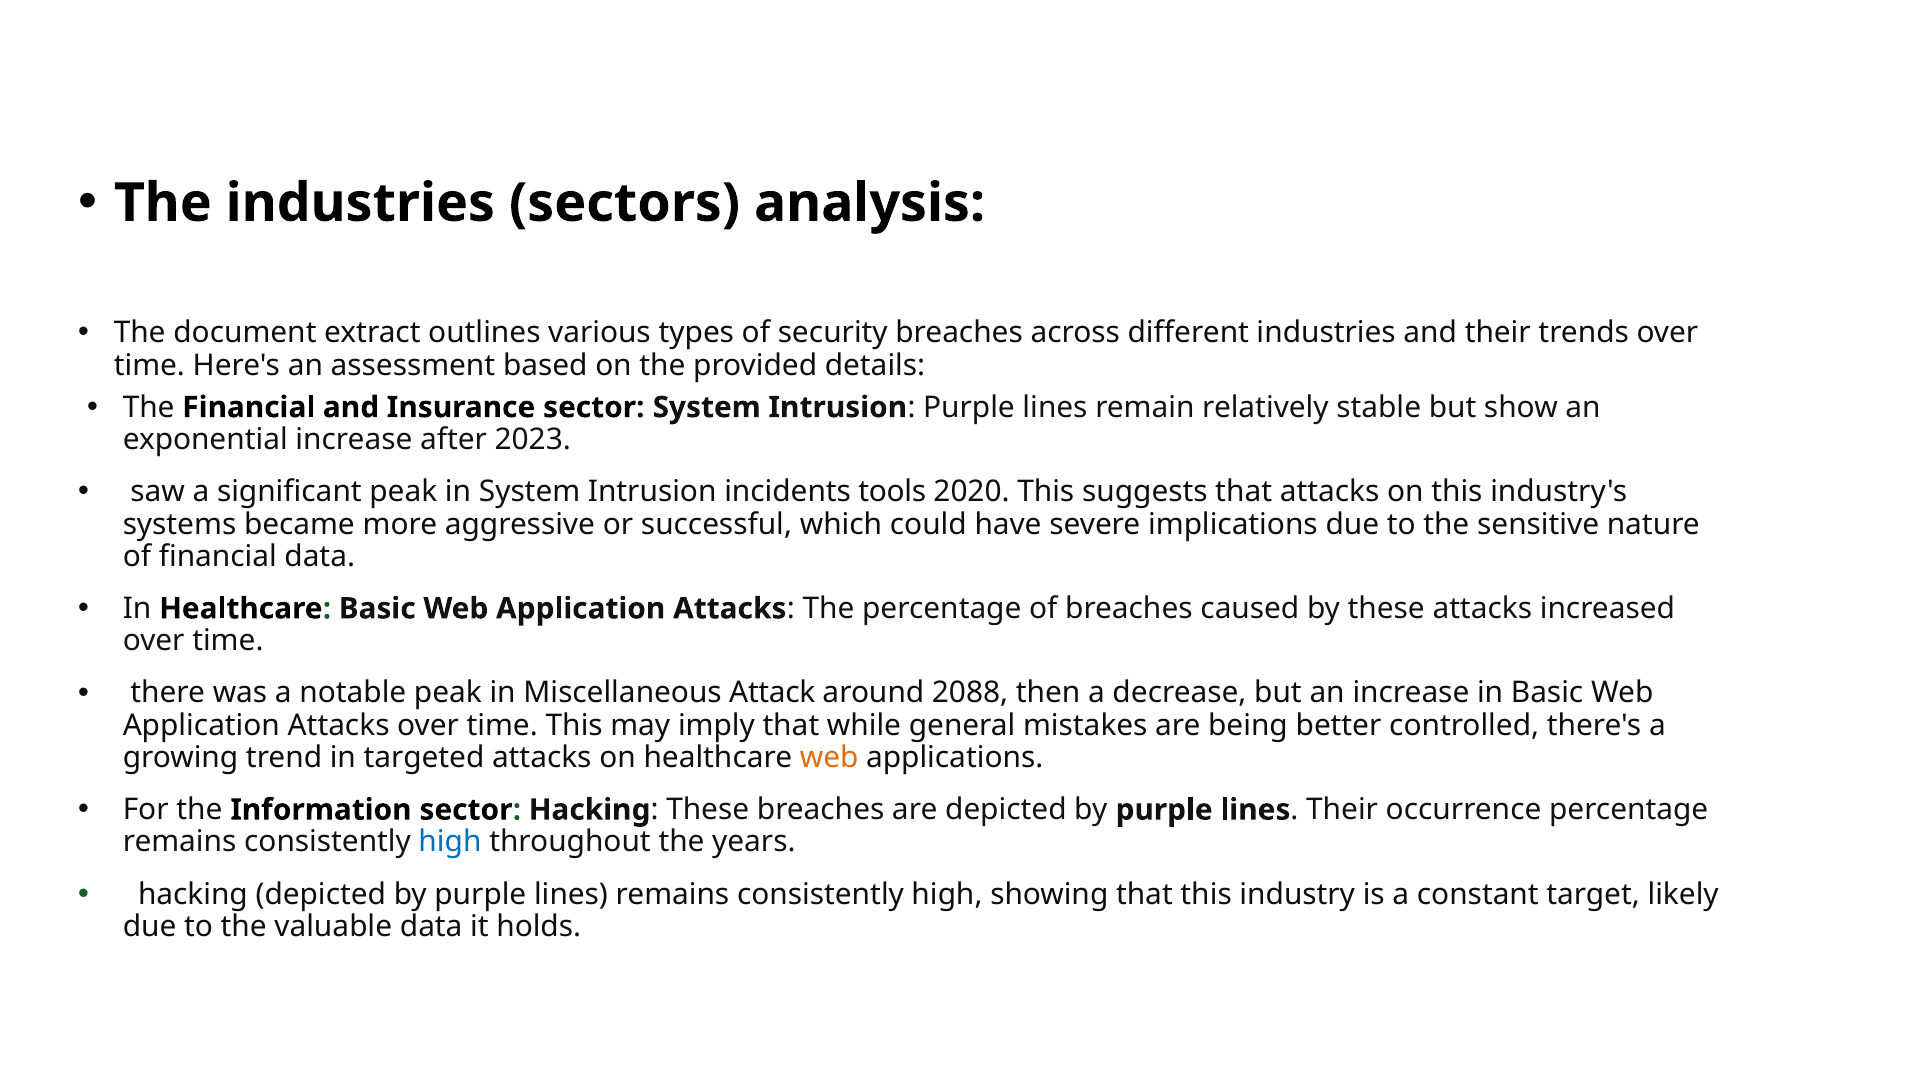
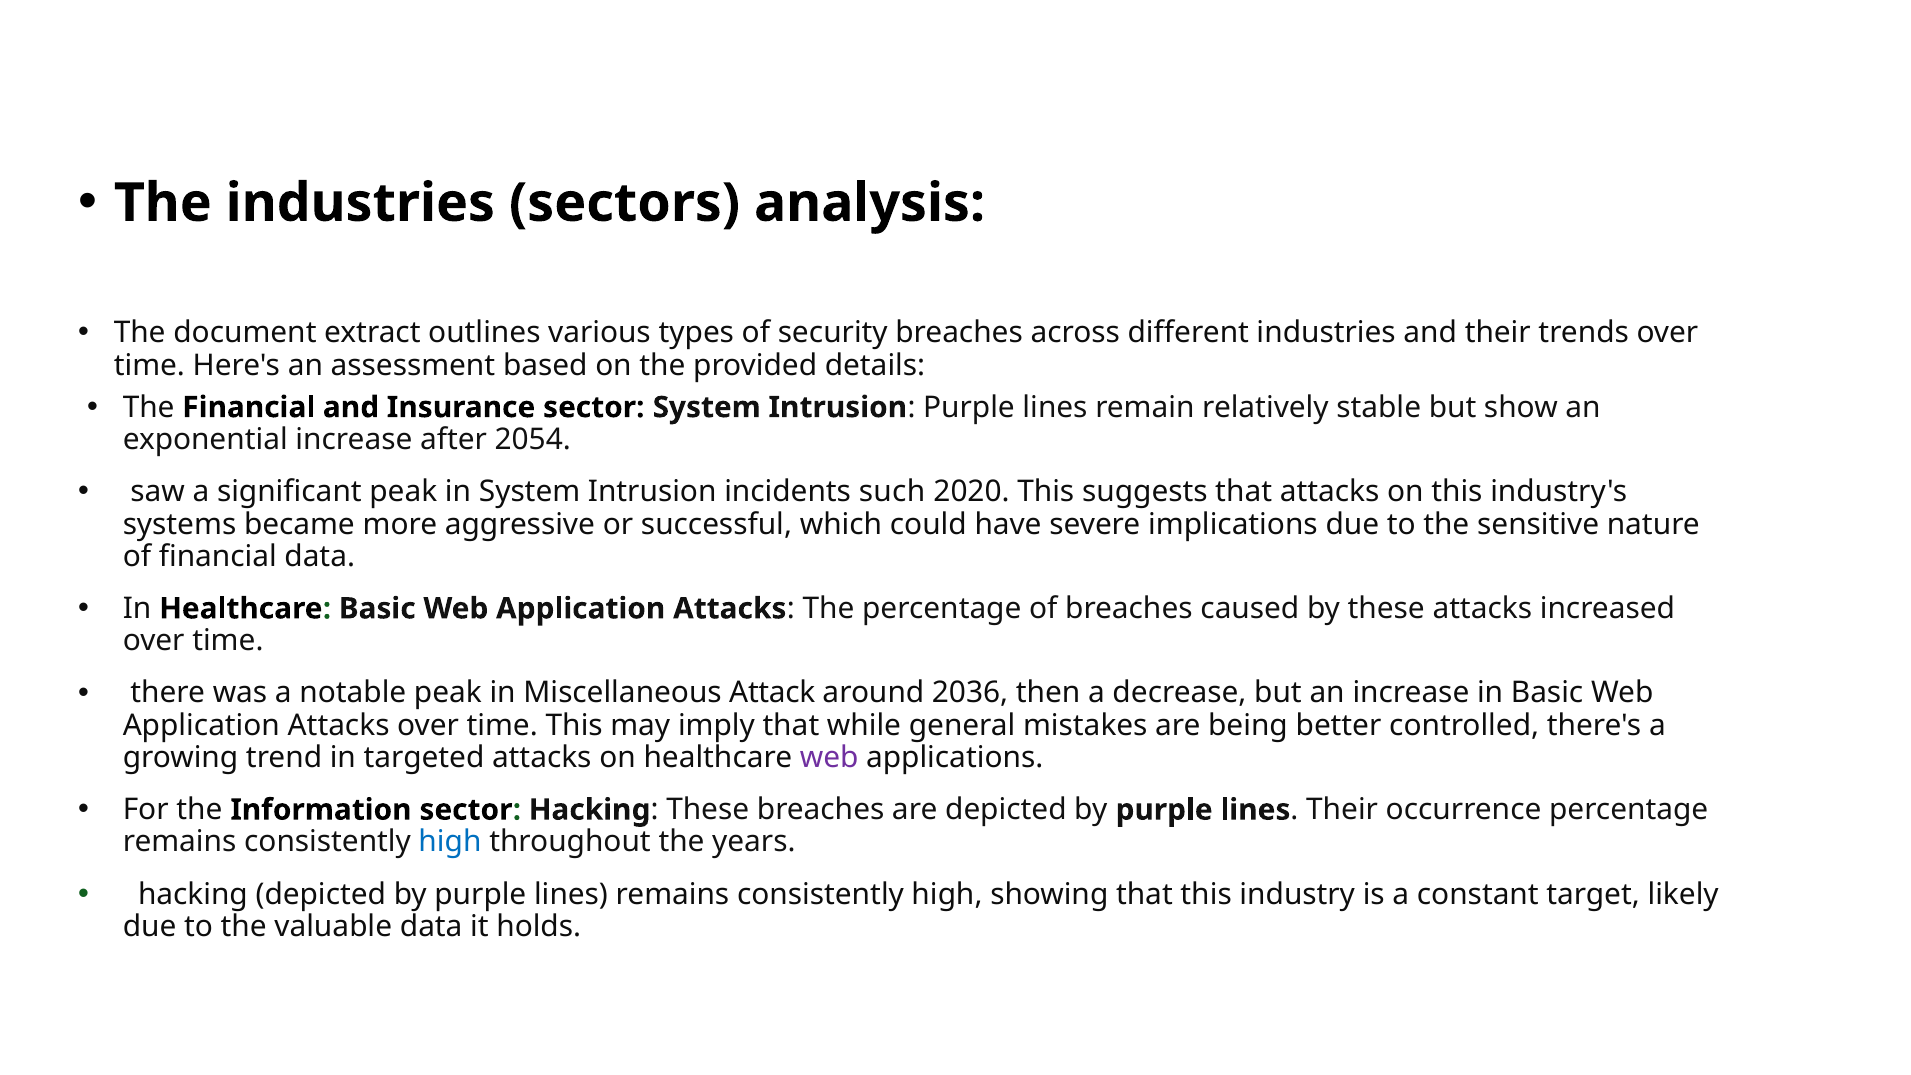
2023: 2023 -> 2054 (533, 440)
tools: tools -> such (892, 492)
2088: 2088 -> 2036 (970, 693)
web colour: orange -> purple (829, 758)
